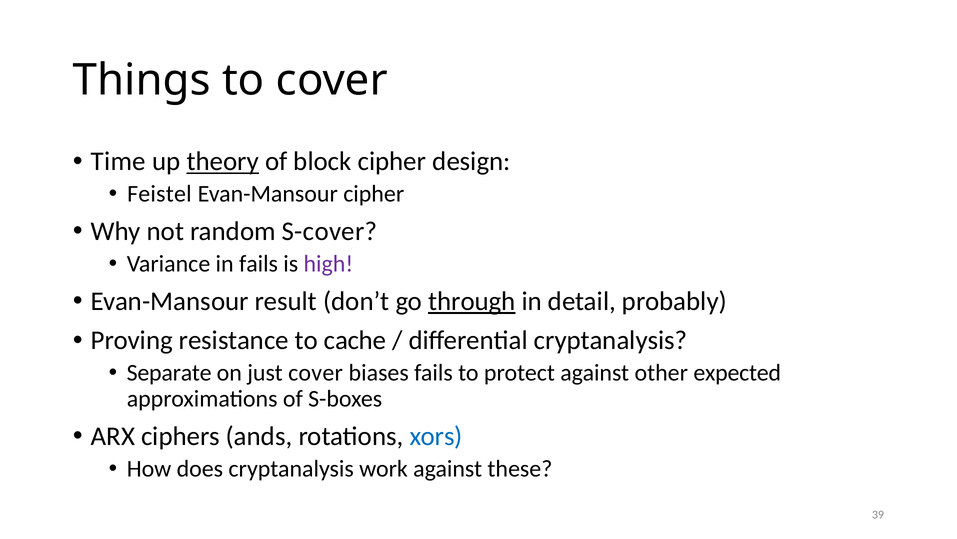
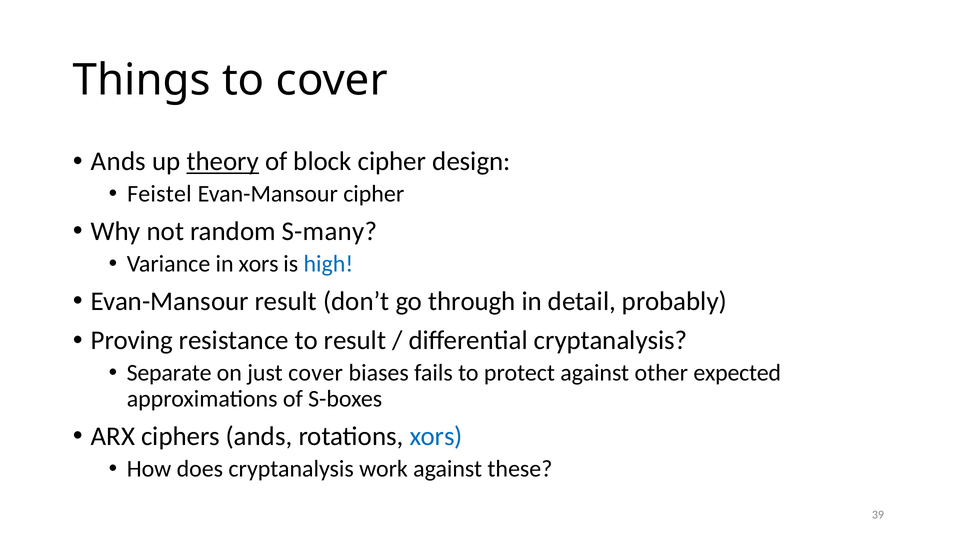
Time: Time -> Ands (118, 161)
S-cover: S-cover -> S-many (330, 231)
in fails: fails -> xors (259, 264)
high colour: purple -> blue (328, 264)
through underline: present -> none (472, 301)
to cache: cache -> result (355, 340)
